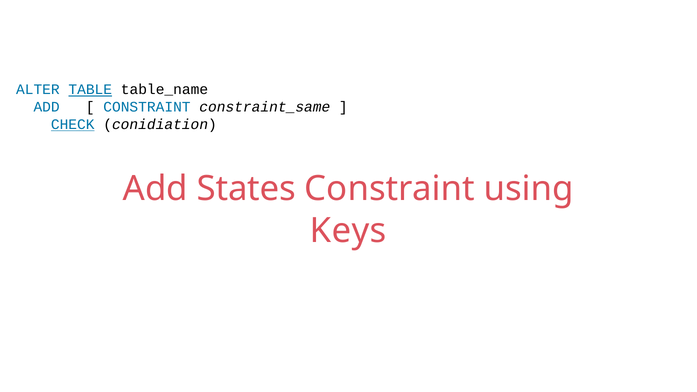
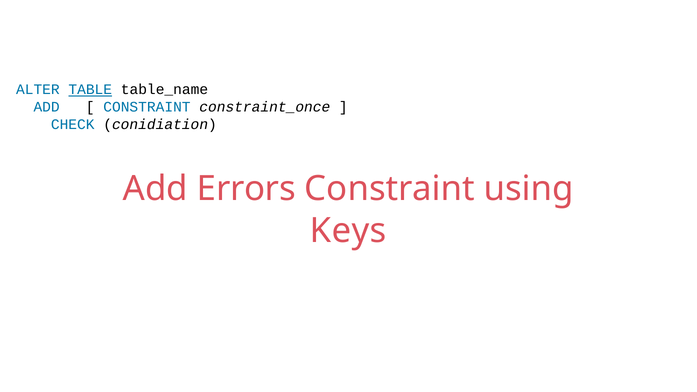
constraint_same: constraint_same -> constraint_once (265, 107)
CHECK underline: present -> none (73, 125)
States: States -> Errors (246, 189)
